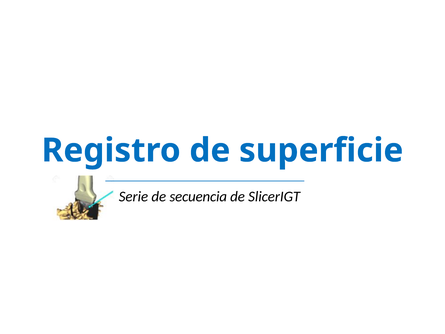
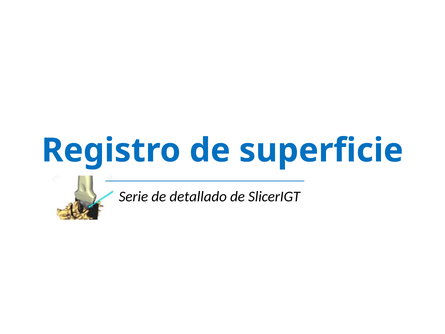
secuencia: secuencia -> detallado (198, 197)
